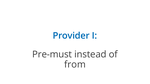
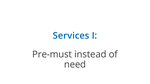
Provider: Provider -> Services (71, 36)
from: from -> need (75, 65)
